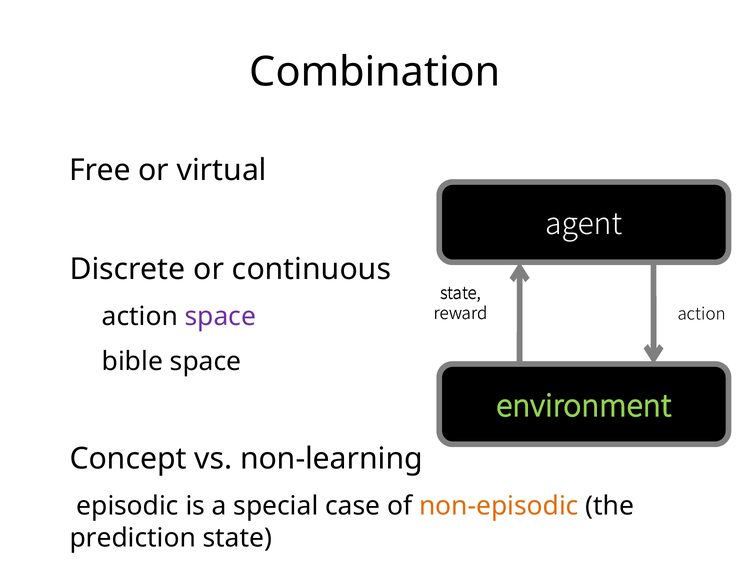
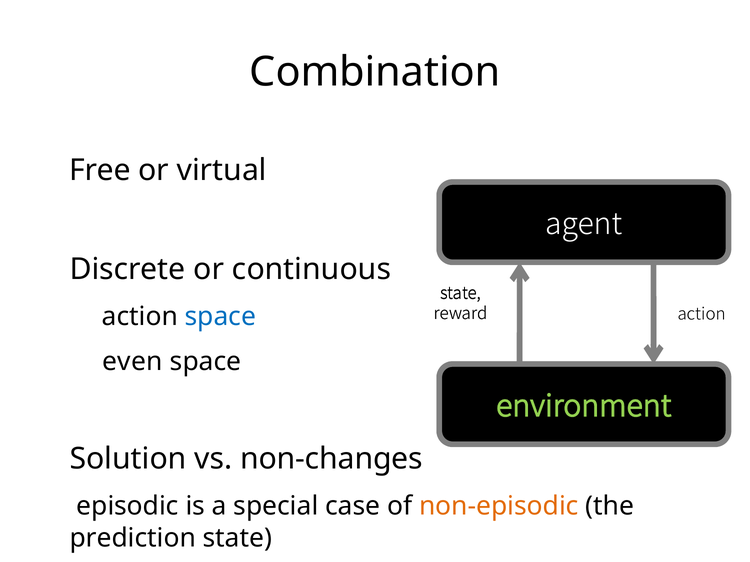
space colour: purple -> blue (220, 317)
bible: bible -> even (132, 362)
Concept: Concept -> Solution (128, 459)
non-learning: non-learning -> non-changes (332, 459)
